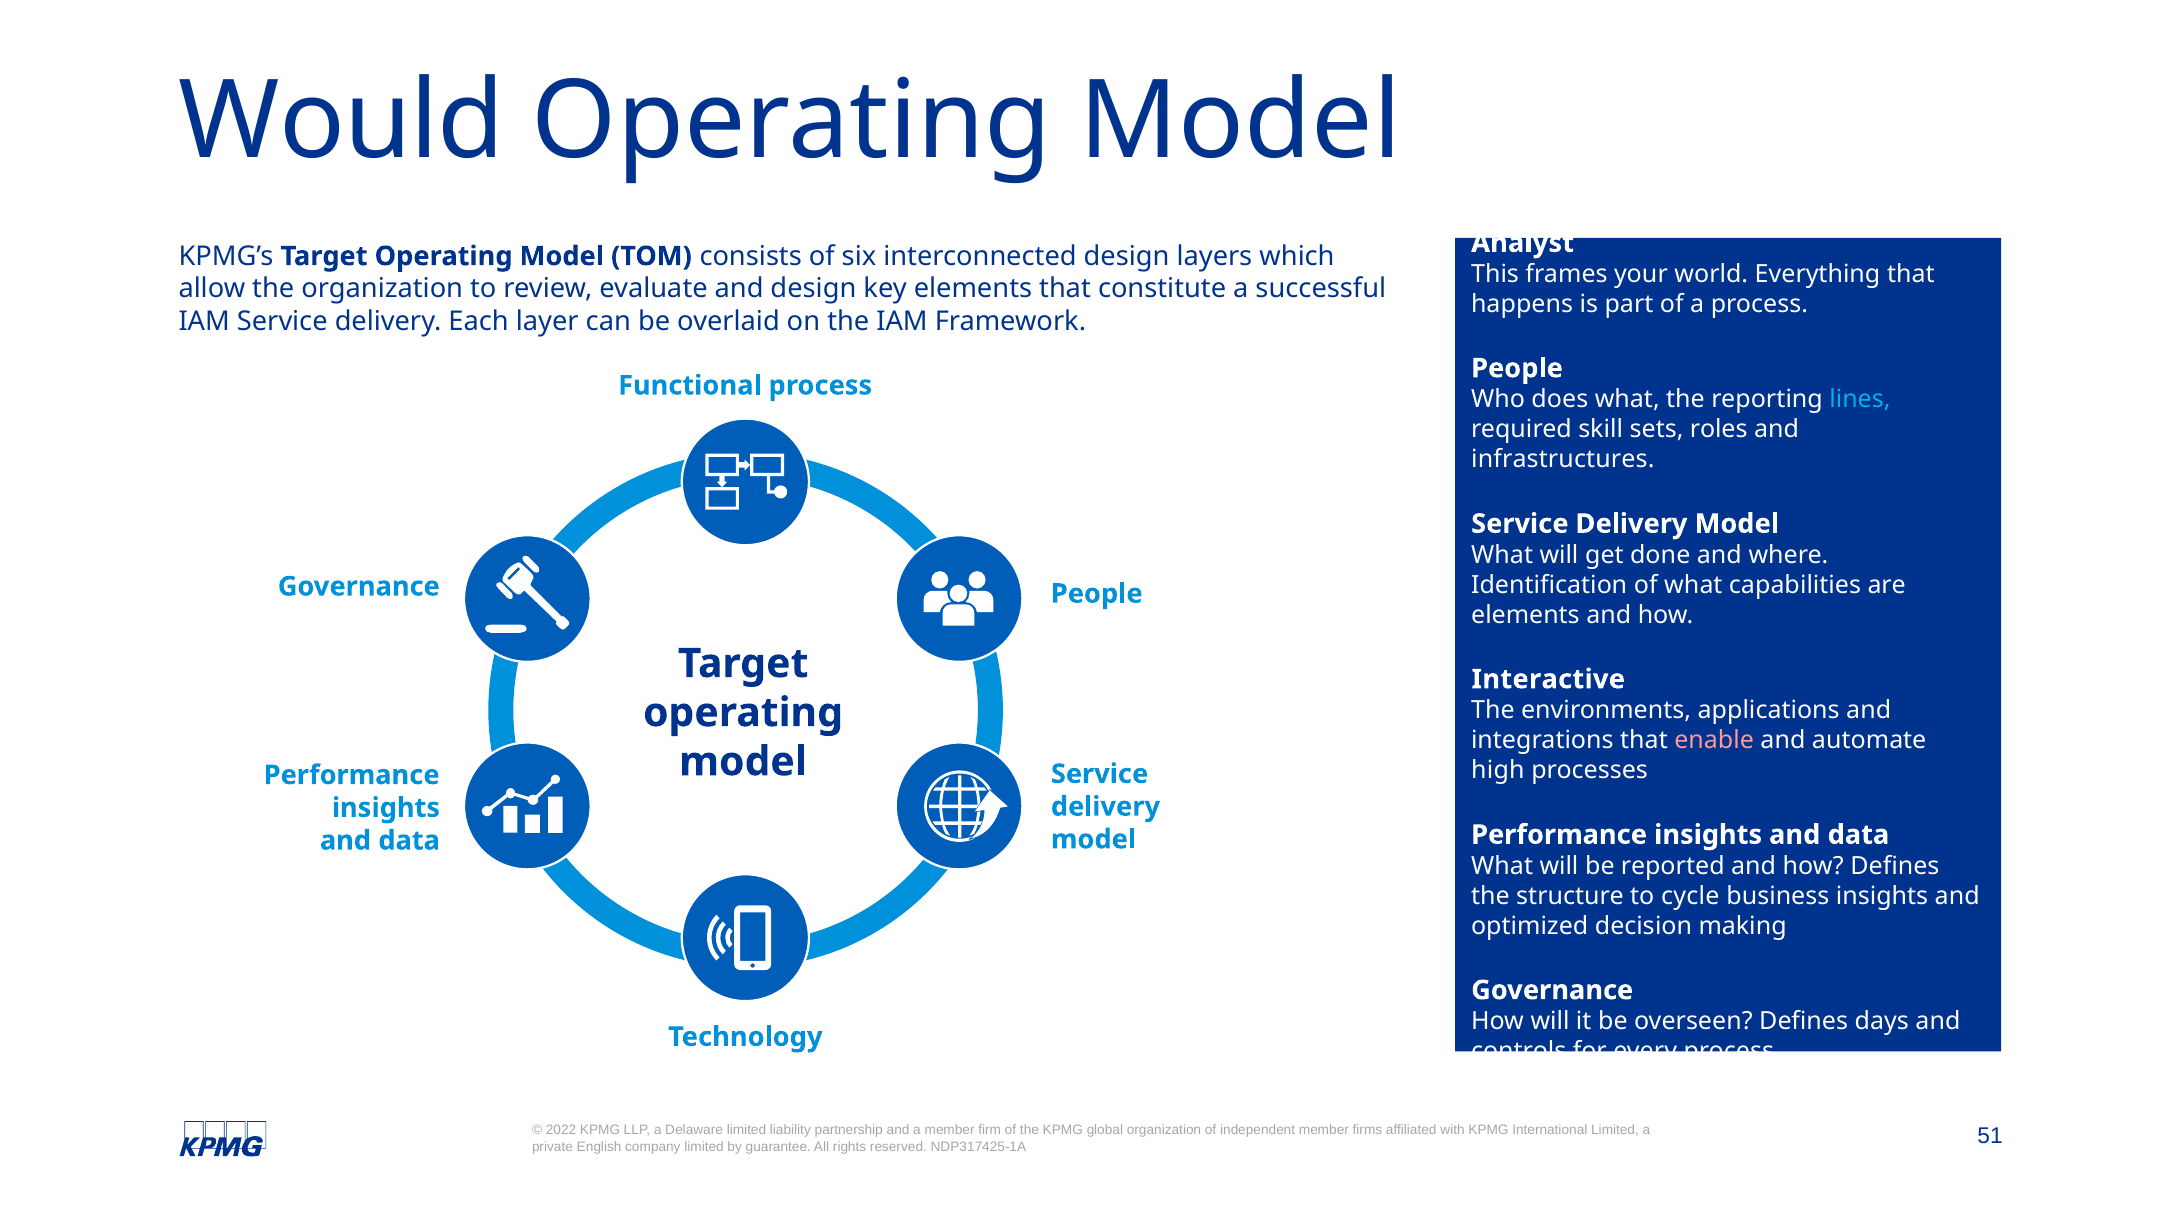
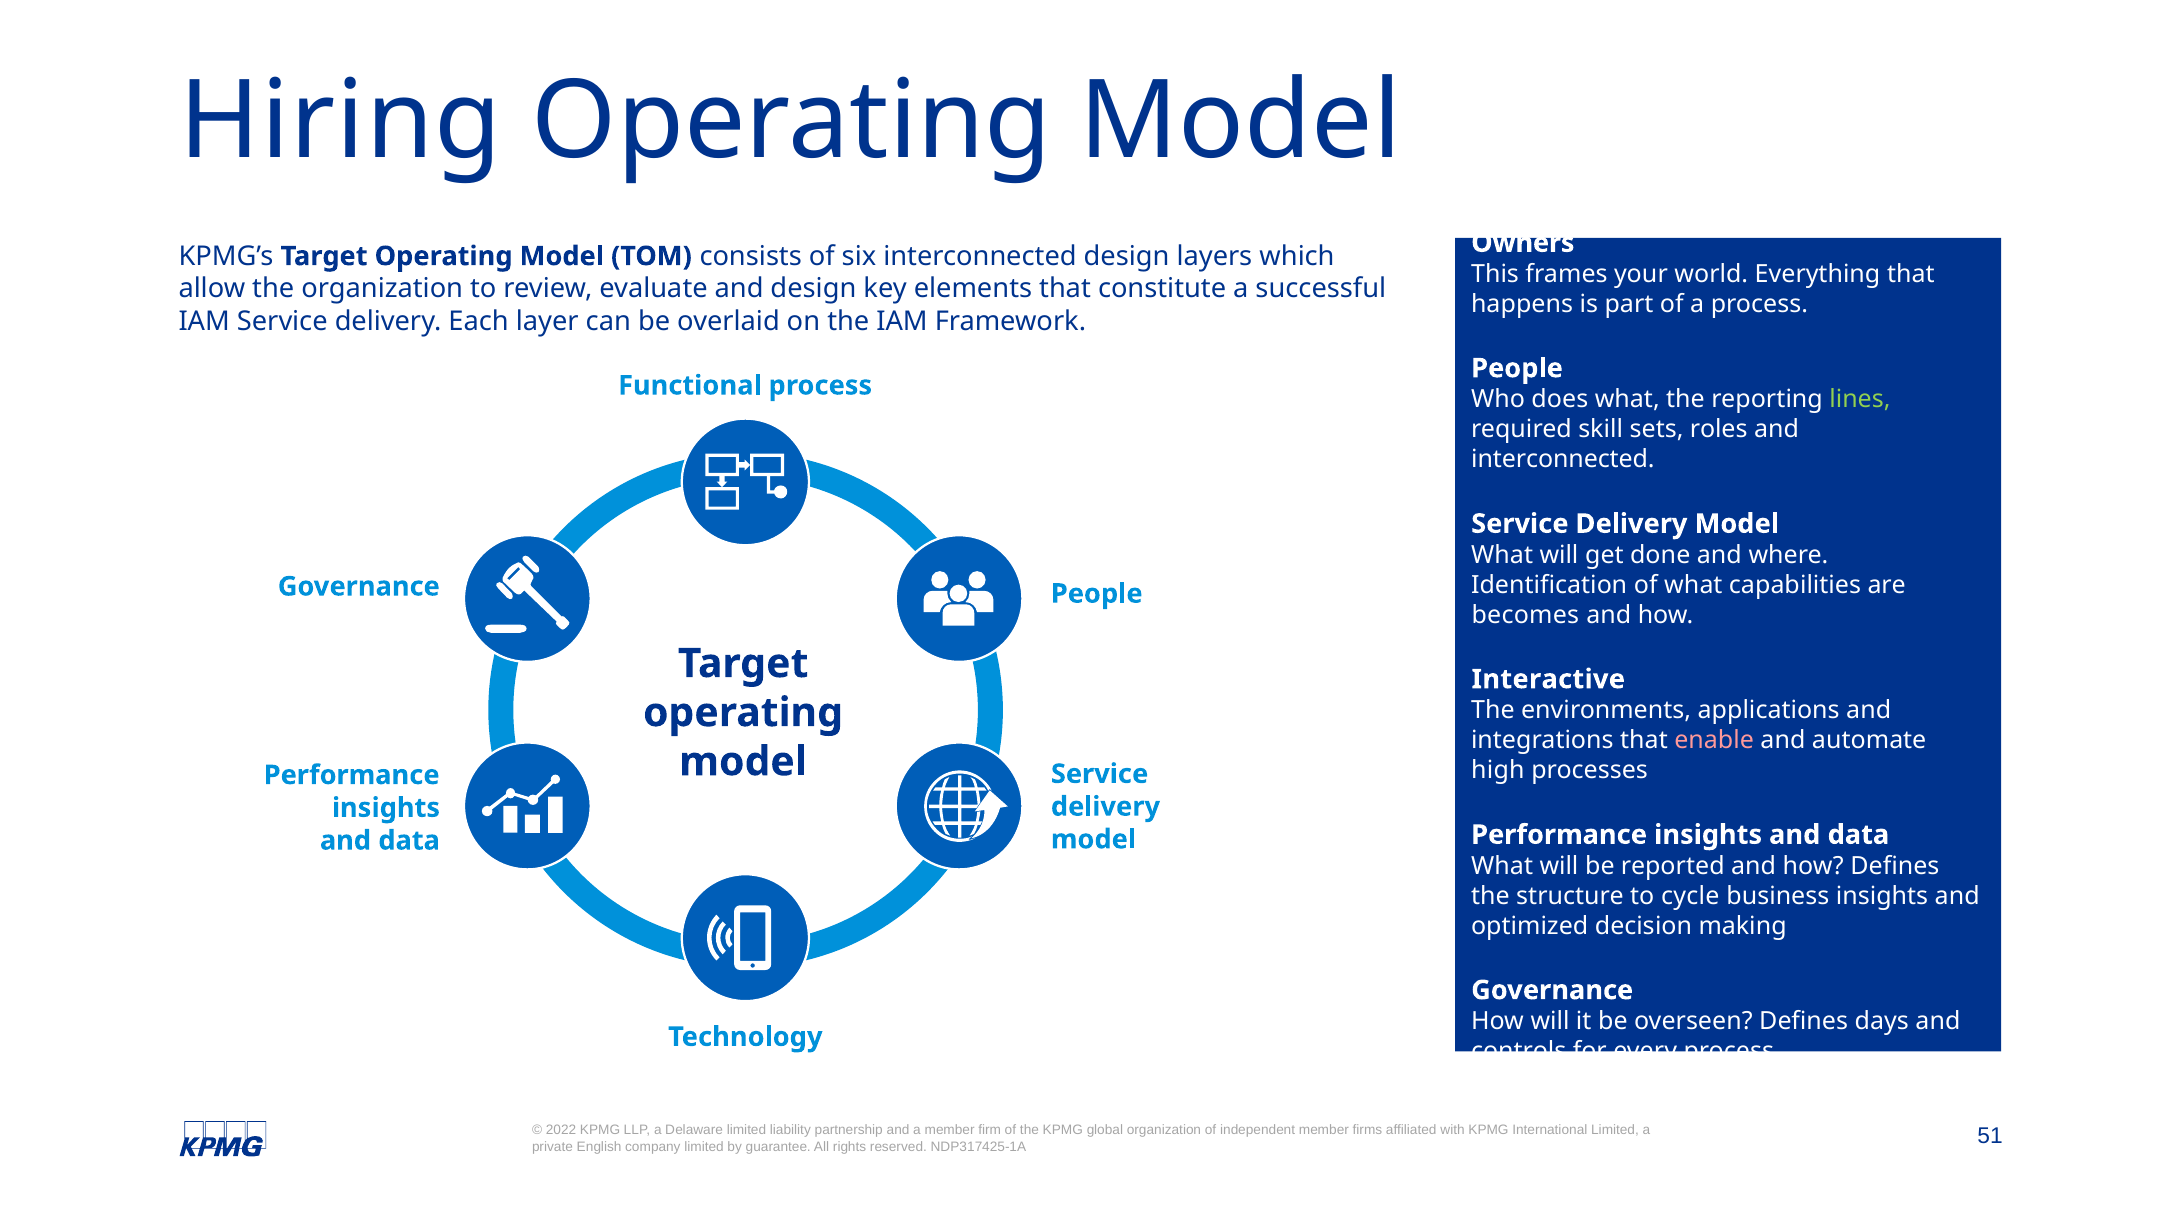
Would: Would -> Hiring (341, 122)
Analyst: Analyst -> Owners (1523, 243)
lines colour: light blue -> light green (1860, 400)
infrastructures: infrastructures -> interconnected (1563, 460)
elements: elements -> becomes (1525, 615)
